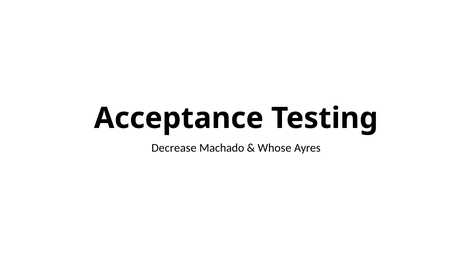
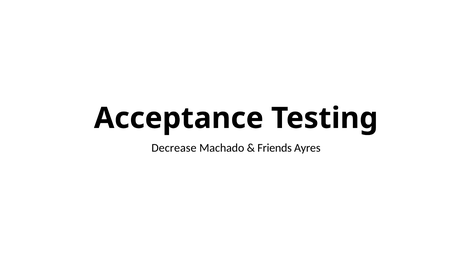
Whose: Whose -> Friends (275, 148)
